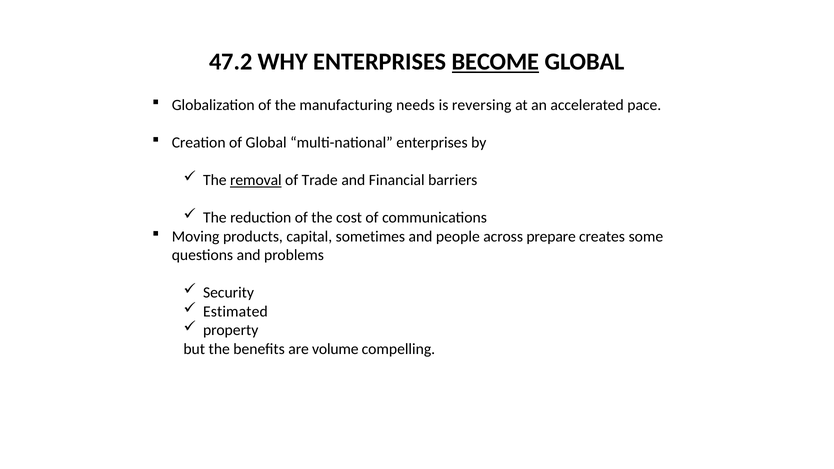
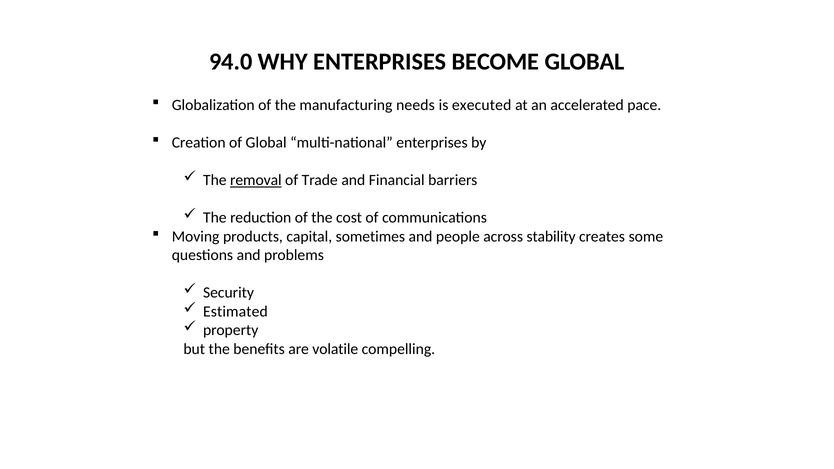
47.2: 47.2 -> 94.0 (231, 62)
BECOME underline: present -> none (496, 62)
reversing: reversing -> executed (482, 105)
prepare: prepare -> stability (551, 237)
volume: volume -> volatile (335, 349)
